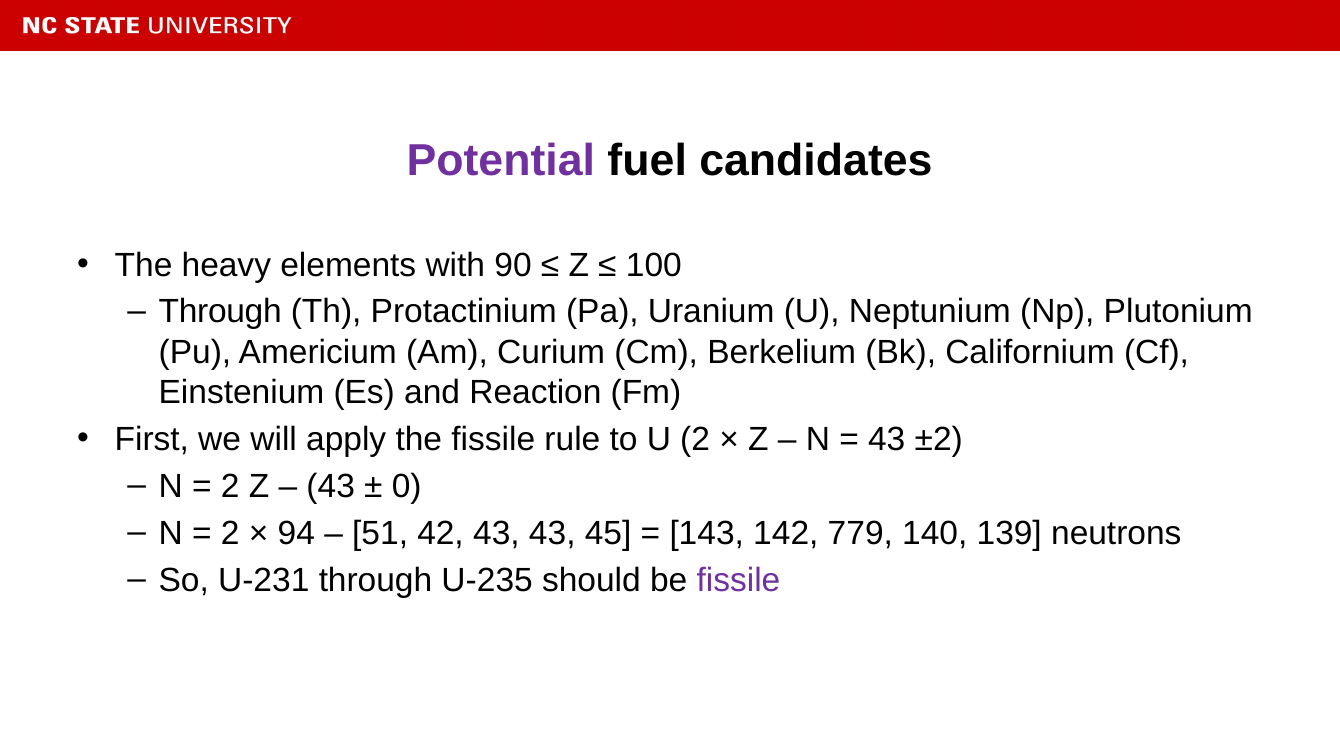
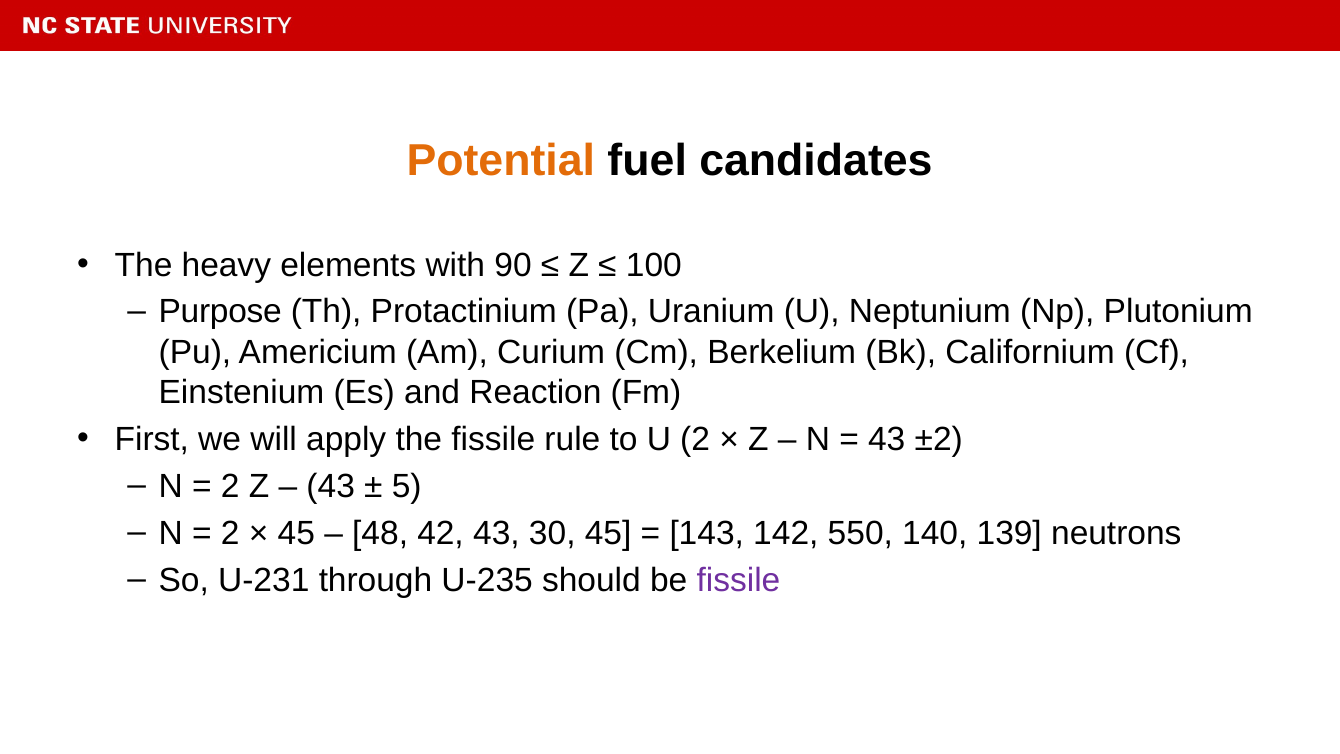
Potential colour: purple -> orange (501, 161)
Through: Through -> Purpose (220, 312)
0: 0 -> 5 (407, 486)
94: 94 -> 45 (296, 533)
51: 51 -> 48 (380, 533)
43 43: 43 -> 30 (552, 533)
779: 779 -> 550 (860, 533)
